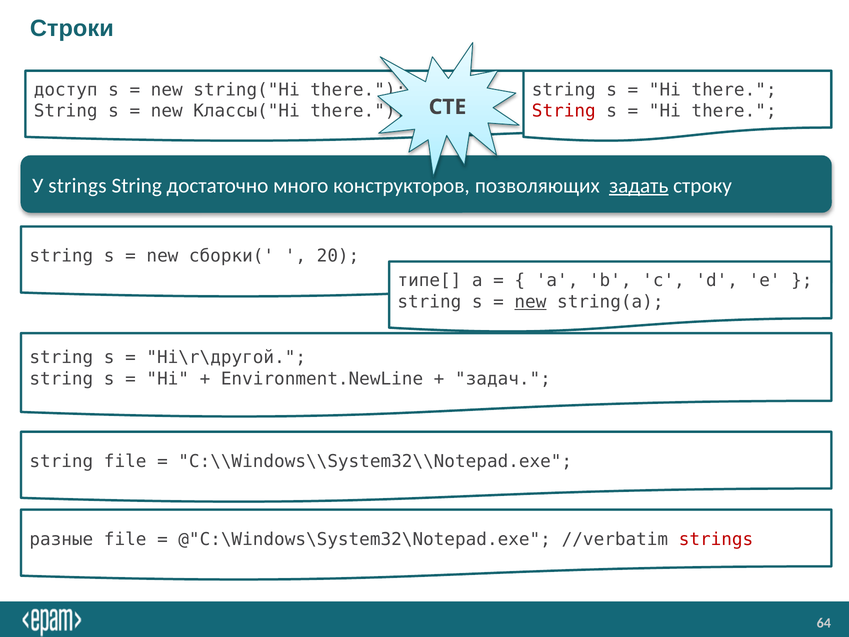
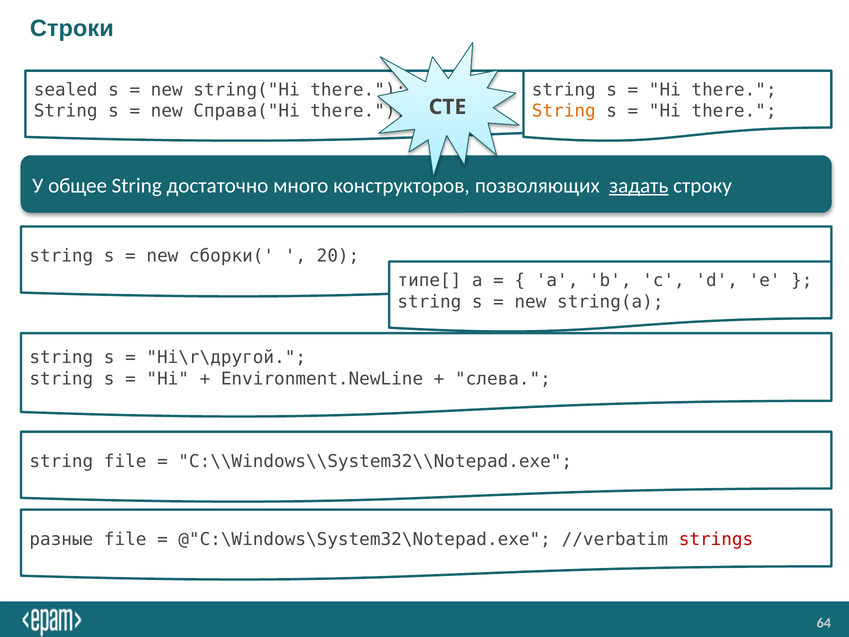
доступ: доступ -> sealed (66, 90)
Классы("Hi: Классы("Hi -> Справа("Hi (247, 111)
String colour: red -> orange (564, 111)
У strings: strings -> общее (78, 185)
new underline: present -> none (530, 302)
задач: задач -> слева (503, 379)
